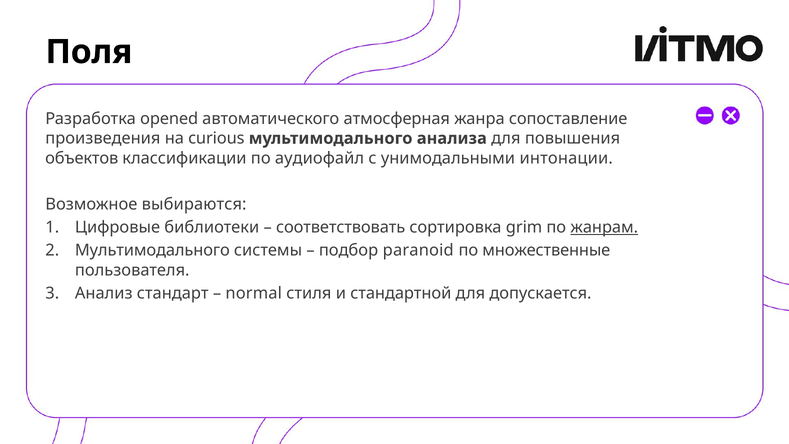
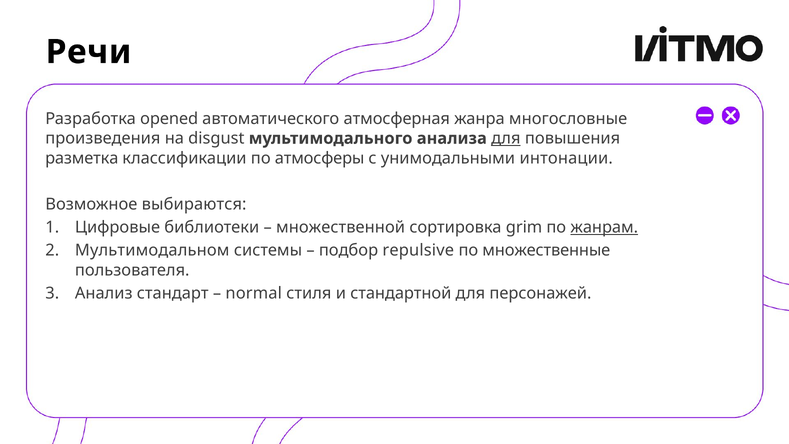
Поля: Поля -> Речи (89, 52)
сопоставление: сопоставление -> многословные (568, 119)
curious: curious -> disgust (216, 138)
для underline: none -> present (506, 138)
объектов: объектов -> разметка (82, 158)
аудиофайл: аудиофайл -> атмосферы (320, 158)
соответствовать: соответствовать -> множественной (341, 227)
Мультимодального: Мультимодального -> Мультимодальном (152, 250)
paranoid: paranoid -> repulsive (418, 250)
допускается: допускается -> персонажей (540, 293)
